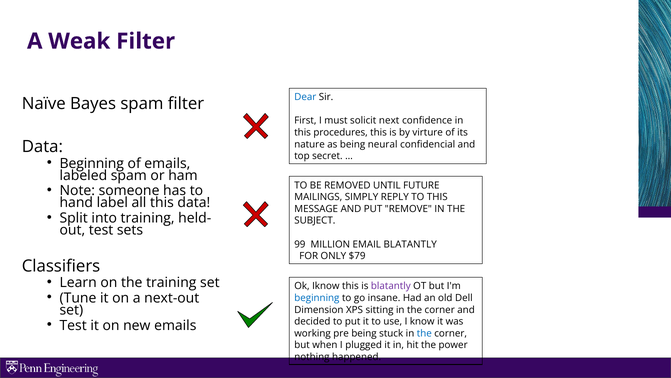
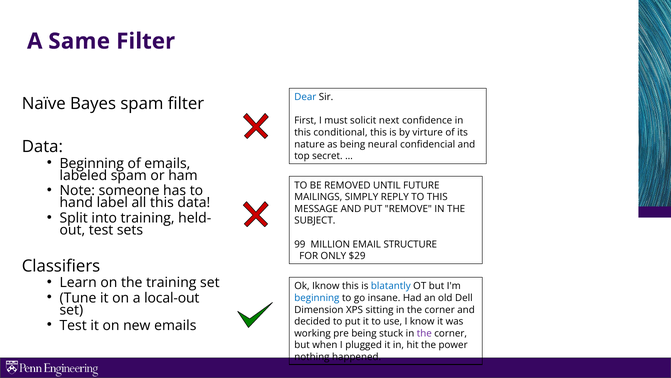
Weak: Weak -> Same (79, 41)
procedures: procedures -> conditional (341, 132)
EMAIL BLATANTLY: BLATANTLY -> STRUCTURE (410, 244)
$79: $79 -> $29 (357, 256)
blatantly colour: purple -> blue (391, 286)
next-out: next-out -> local-out (172, 298)
the colour: blue -> purple (424, 333)
